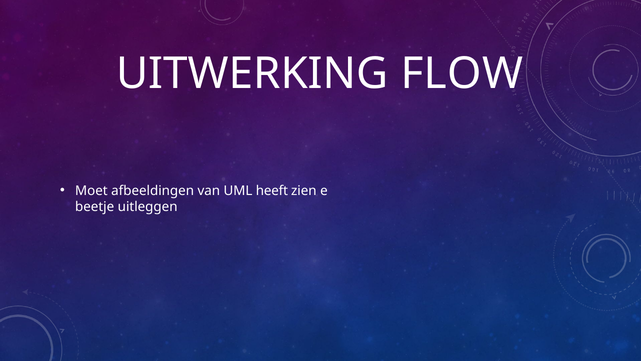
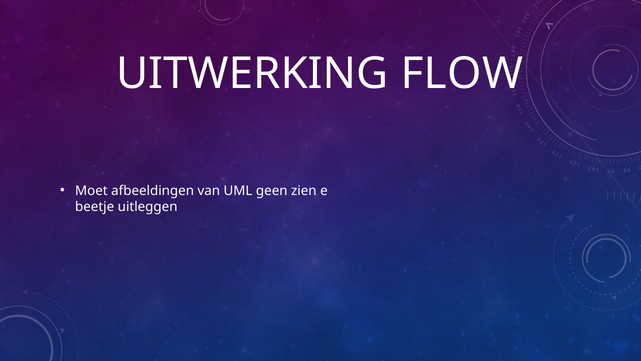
heeft: heeft -> geen (272, 190)
